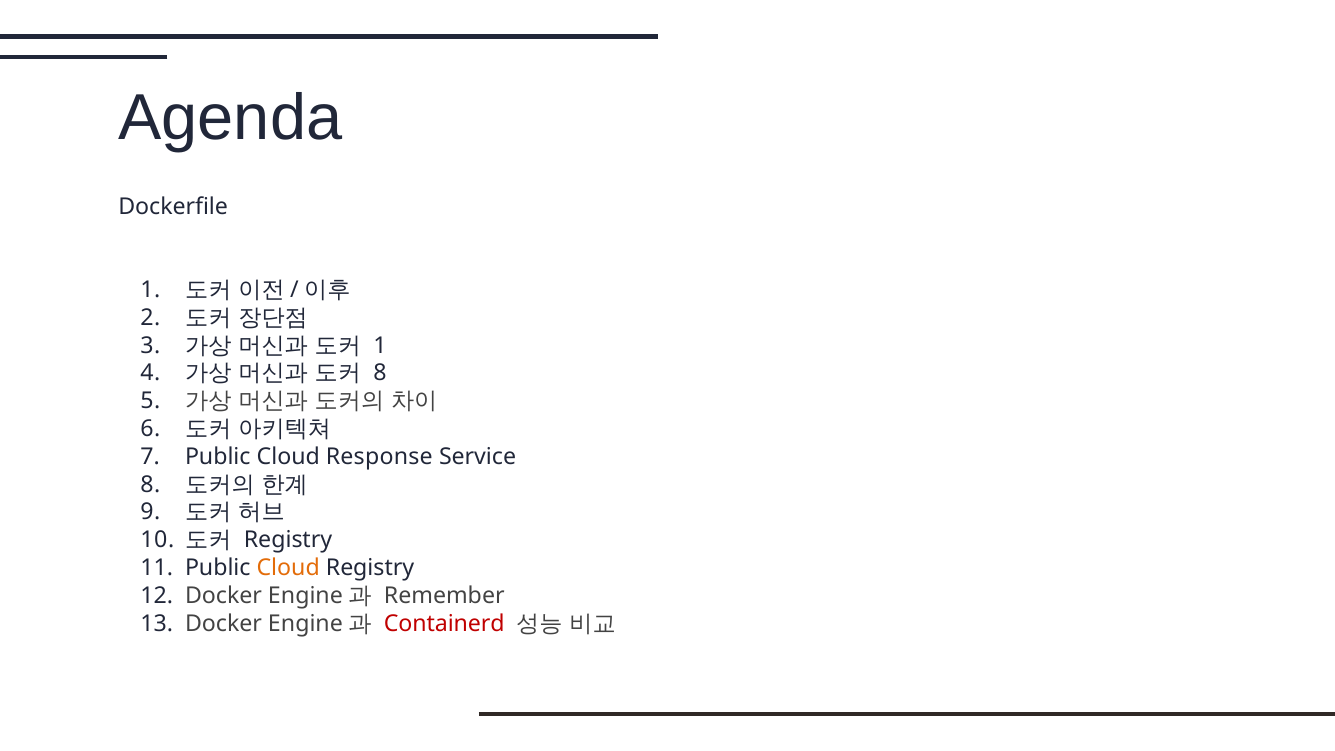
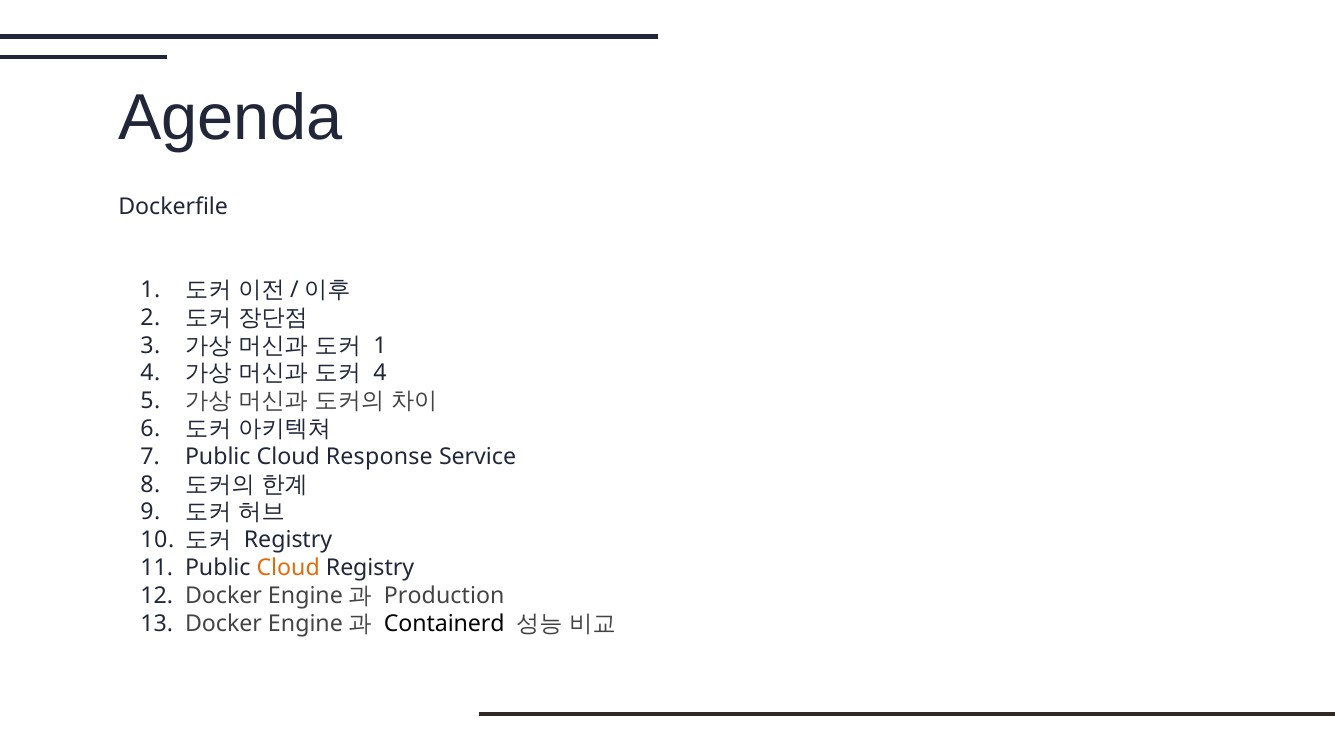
8: 8 -> 4 (380, 373)
Remember: Remember -> Production (444, 596)
Containerd colour: red -> black (444, 623)
